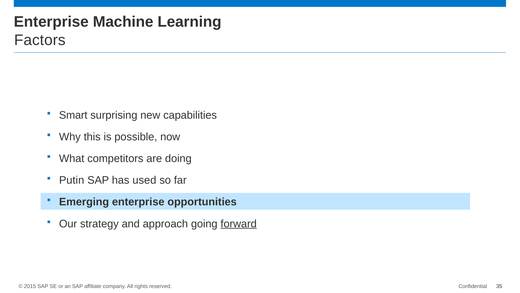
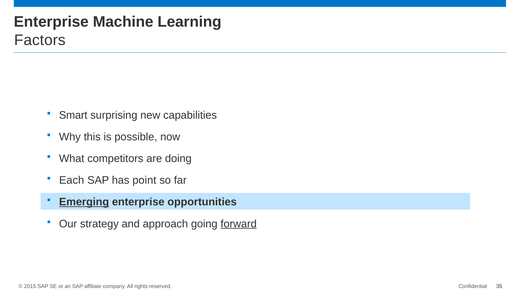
Putin: Putin -> Each (72, 180)
used: used -> point (144, 180)
Emerging underline: none -> present (84, 202)
